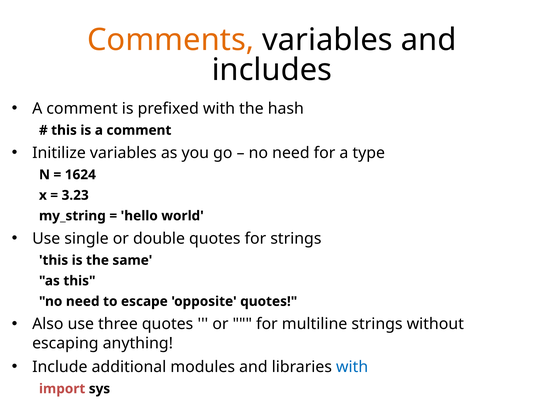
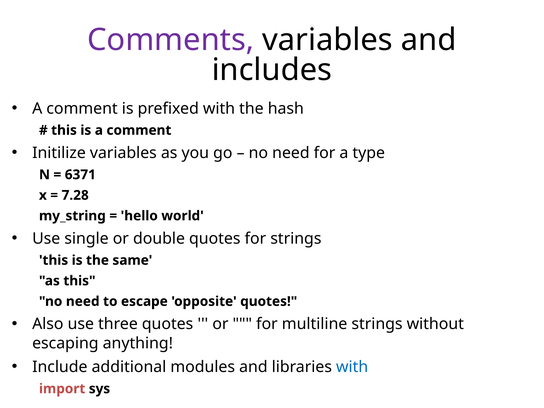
Comments colour: orange -> purple (171, 40)
1624: 1624 -> 6371 (80, 175)
3.23: 3.23 -> 7.28 (75, 195)
